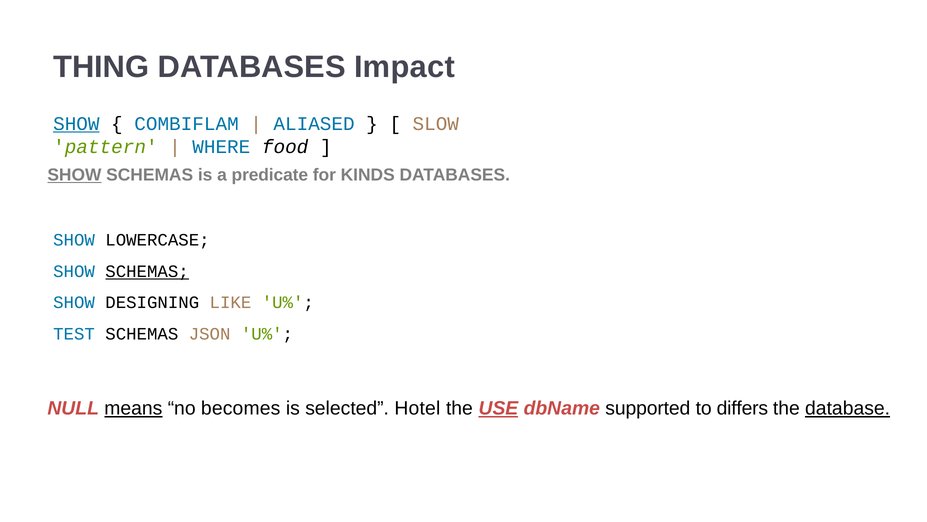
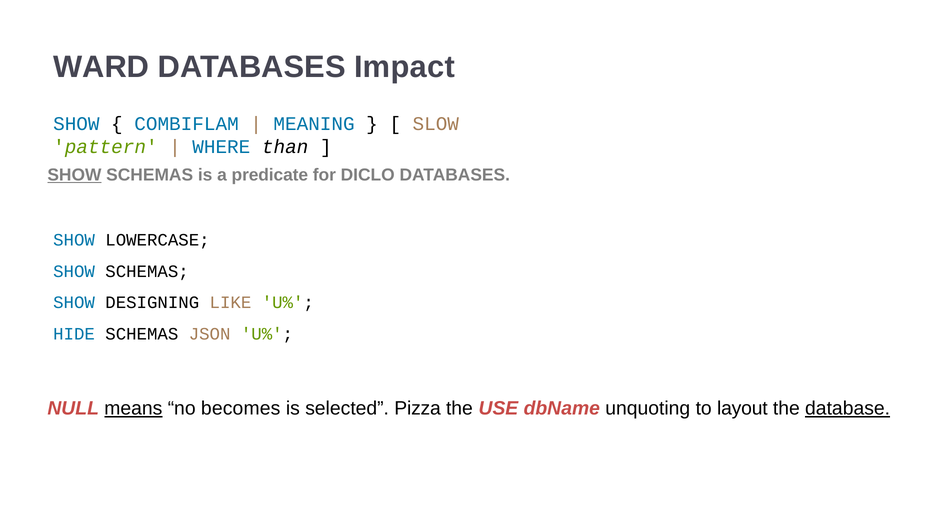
THING: THING -> WARD (101, 67)
SHOW underline: present -> none (76, 124)
ALIASED: ALIASED -> MEANING (314, 124)
food: food -> than (285, 147)
KINDS: KINDS -> DICLO (368, 175)
SCHEMAS underline: present -> none (147, 271)
TEST: TEST -> HIDE (74, 334)
Hotel: Hotel -> Pizza (418, 408)
USE underline: present -> none (498, 408)
supported: supported -> unquoting (648, 408)
differs: differs -> layout (742, 408)
